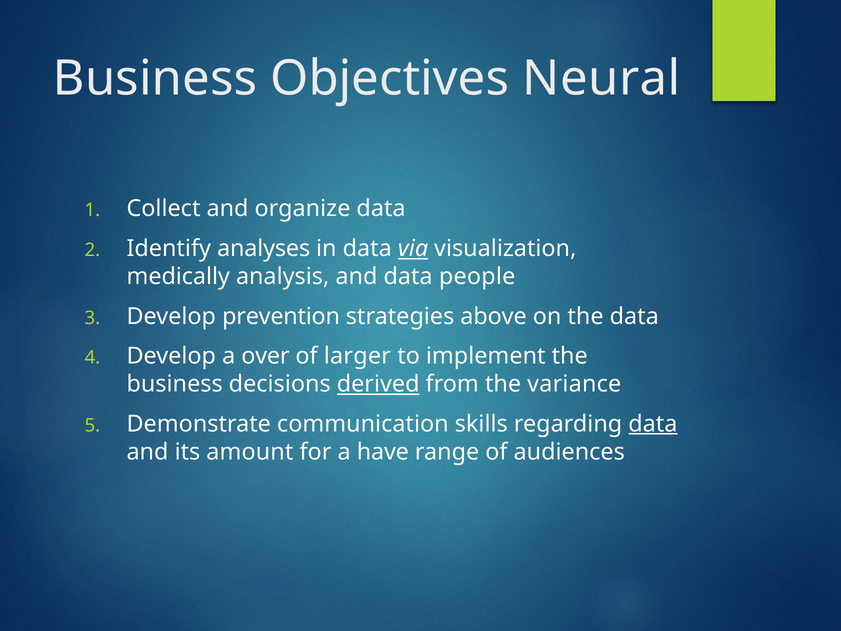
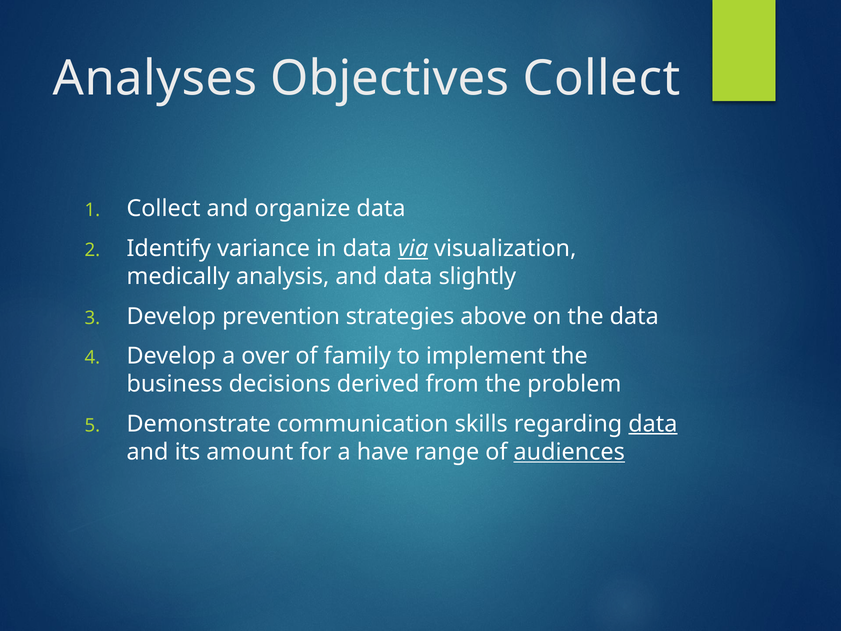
Business: Business -> Analyses (155, 79)
Objectives Neural: Neural -> Collect (601, 79)
analyses: analyses -> variance (264, 248)
people: people -> slightly (477, 276)
larger: larger -> family (357, 356)
derived underline: present -> none (378, 384)
variance: variance -> problem (574, 384)
audiences underline: none -> present (569, 452)
